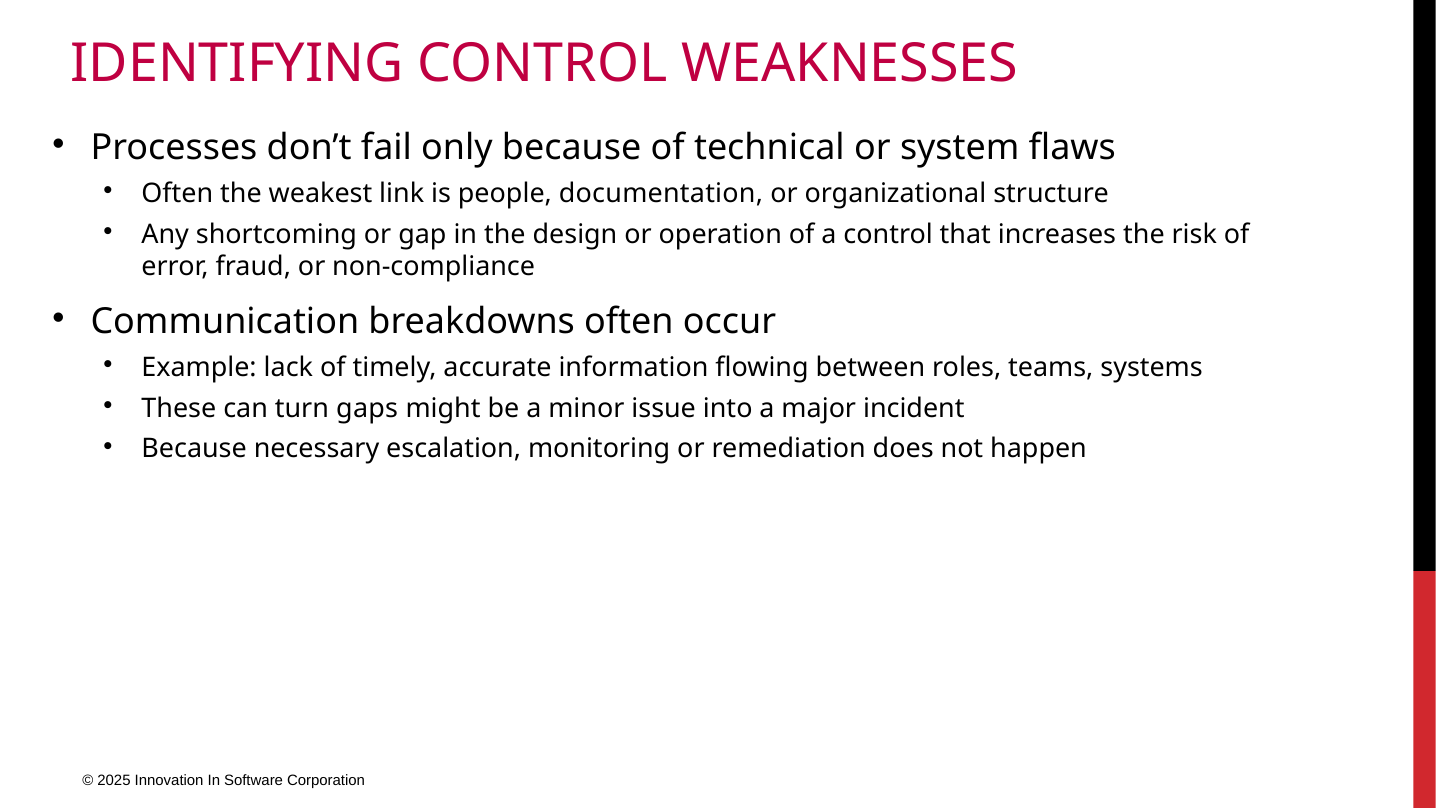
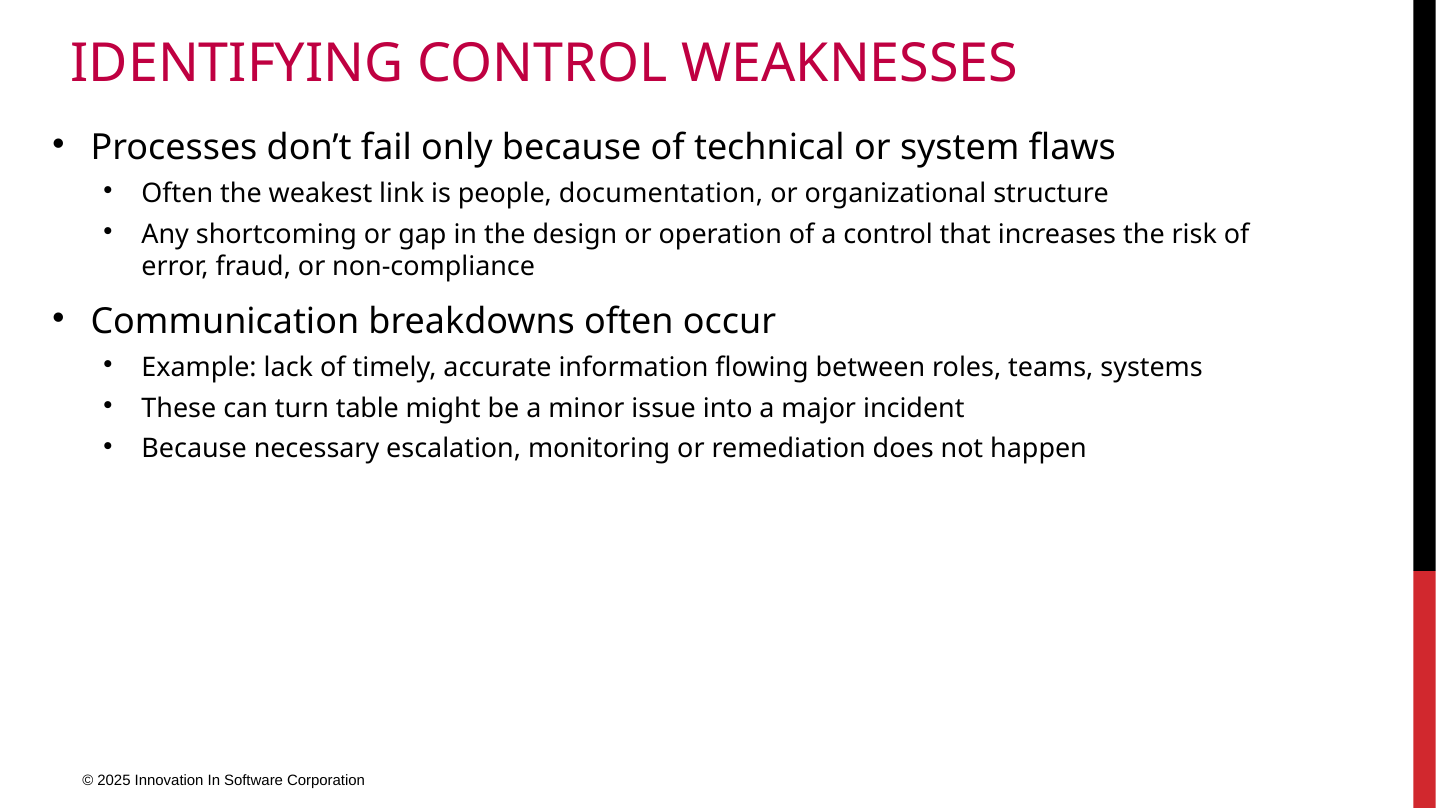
gaps: gaps -> table (367, 408)
